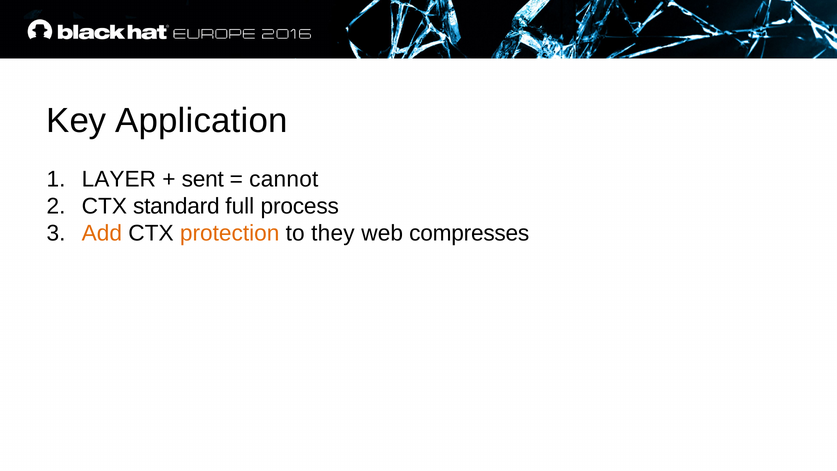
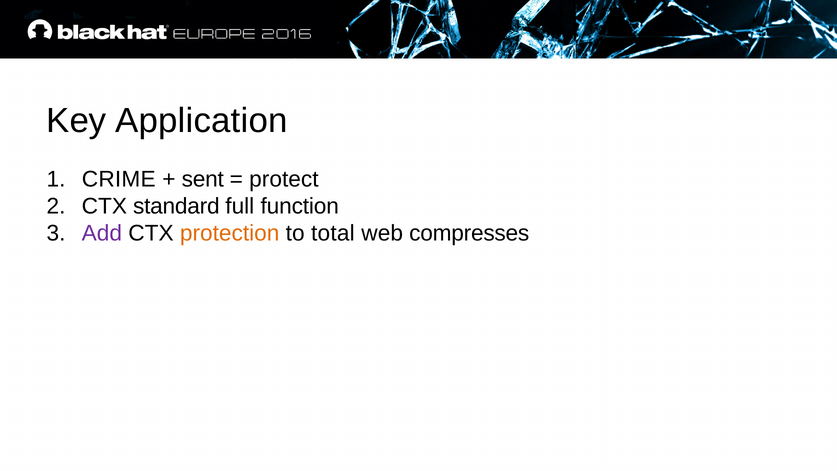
LAYER: LAYER -> CRIME (119, 179)
cannot: cannot -> protect (284, 179)
process: process -> function (300, 206)
Add colour: orange -> purple (102, 233)
they: they -> total (333, 233)
